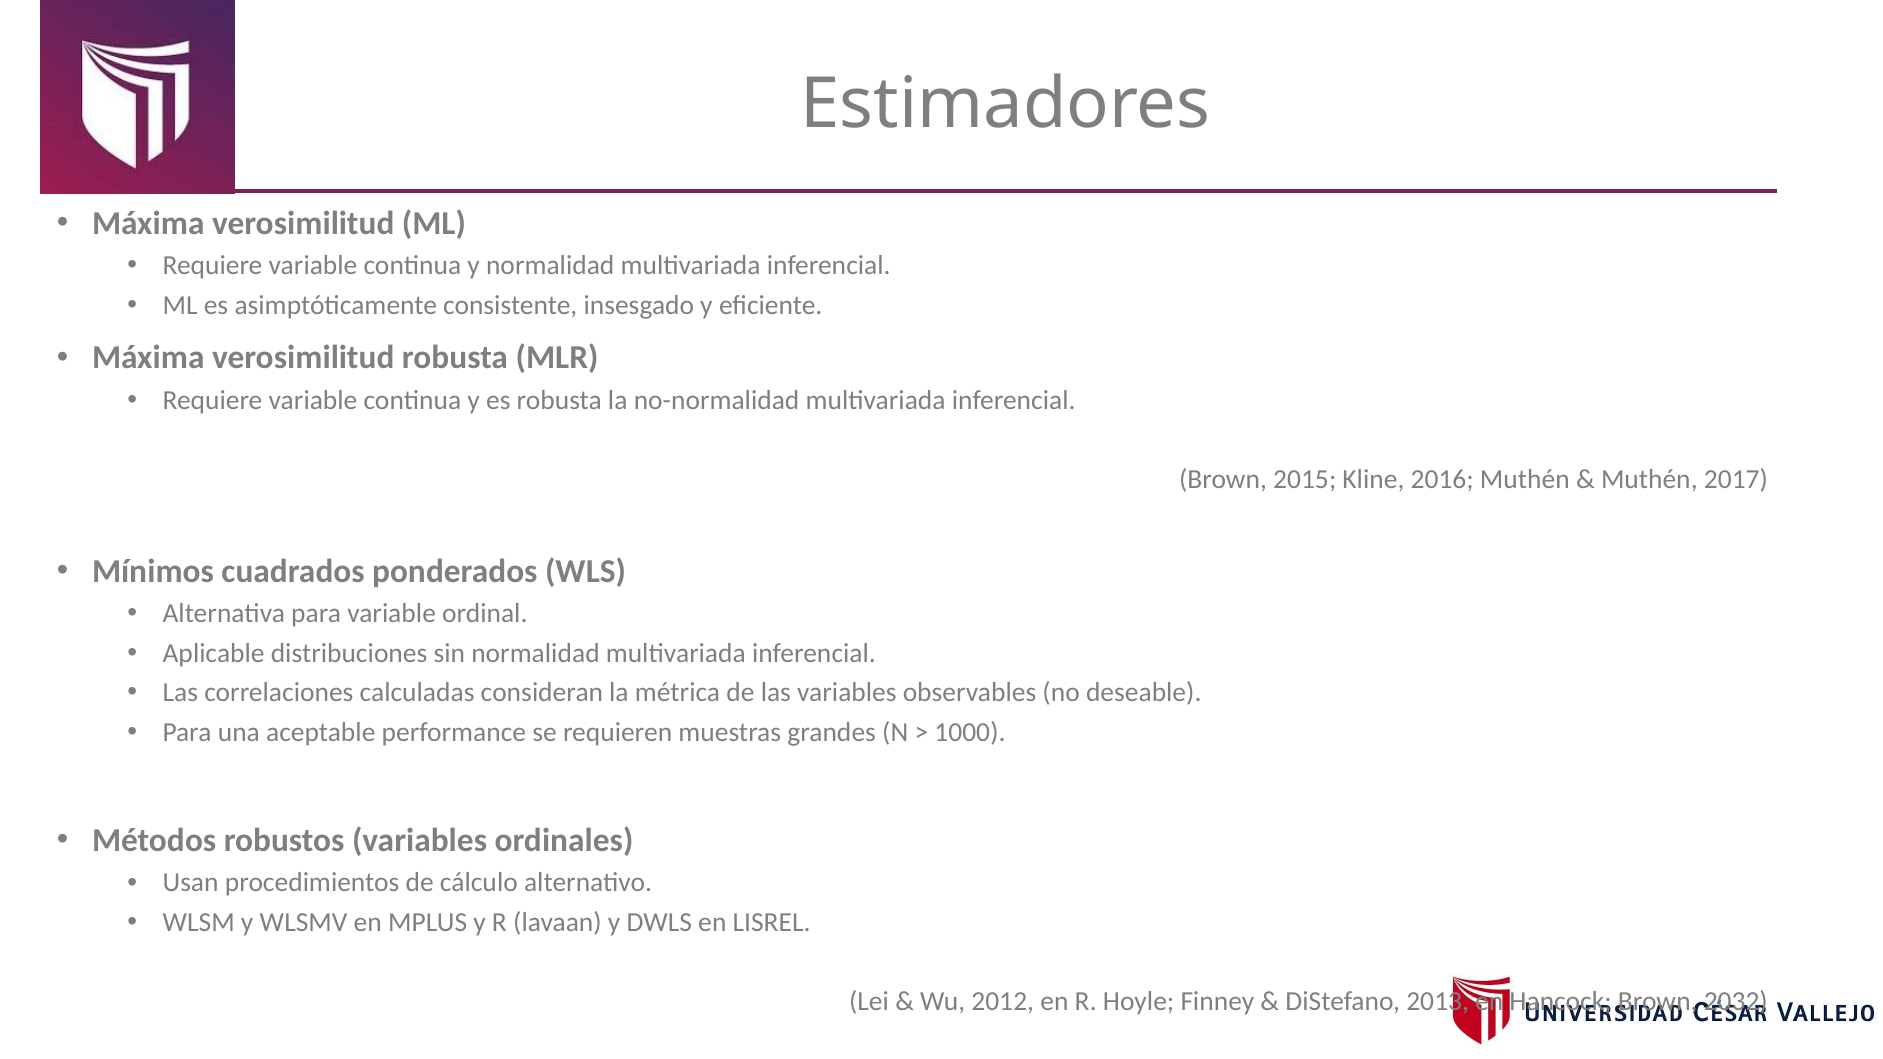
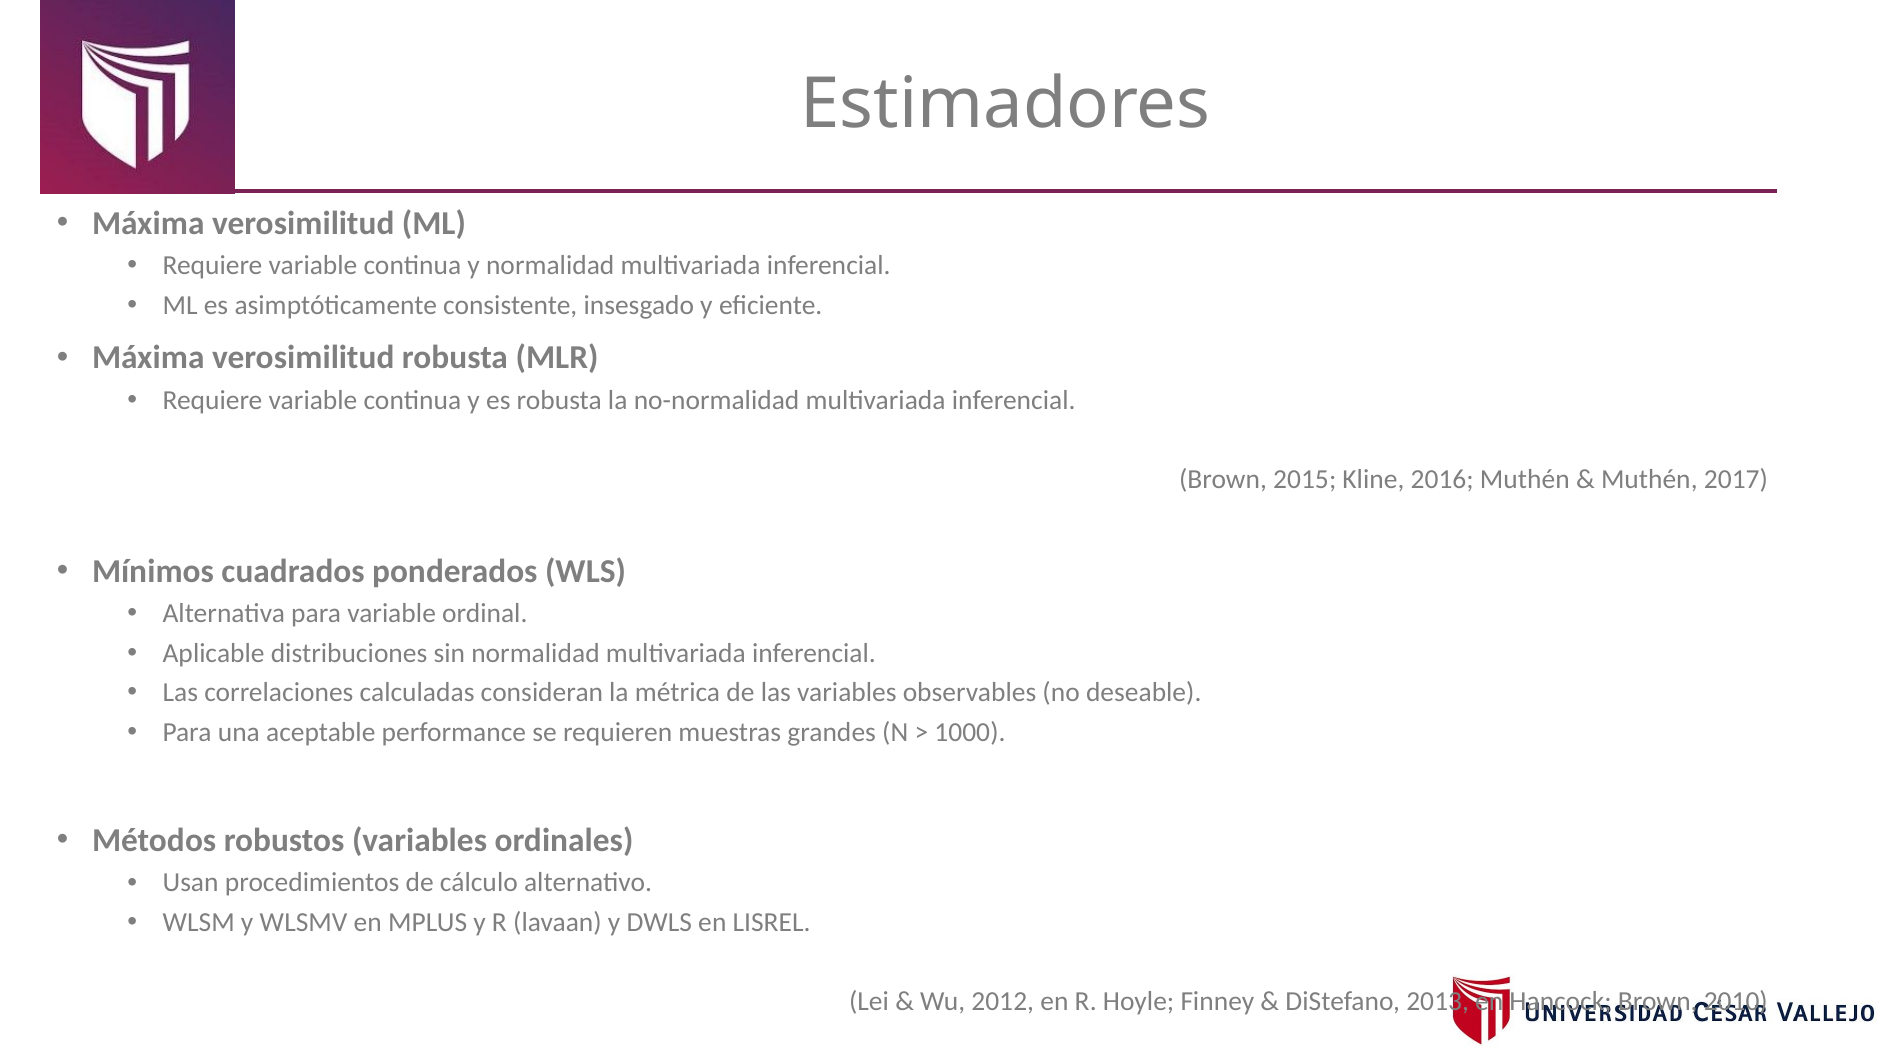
2032: 2032 -> 2010 (1736, 1001)
